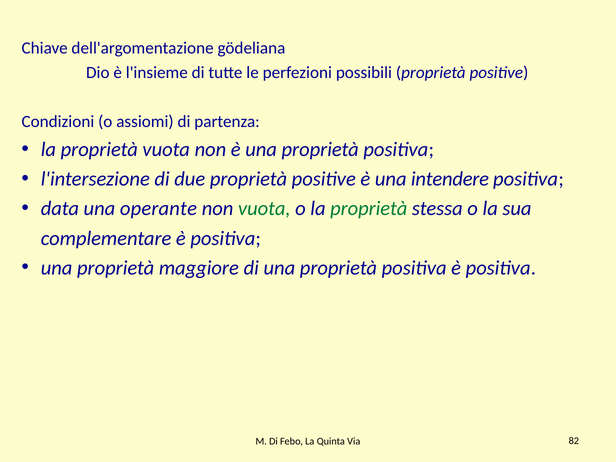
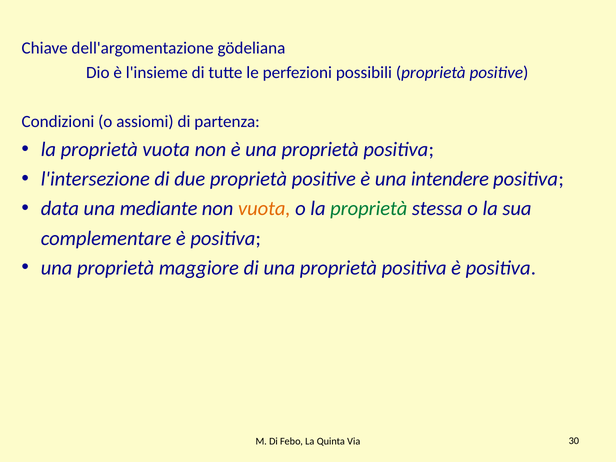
operante: operante -> mediante (159, 209)
vuota colour: green -> orange (264, 209)
82: 82 -> 30 (574, 441)
